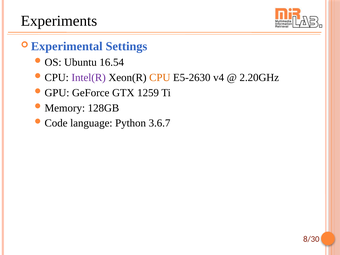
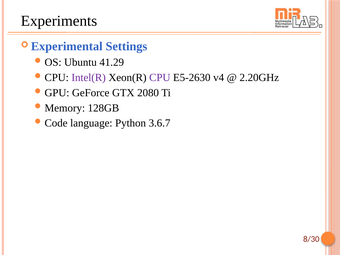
16.54: 16.54 -> 41.29 (112, 62)
CPU colour: orange -> purple (160, 78)
1259: 1259 -> 2080 (148, 93)
